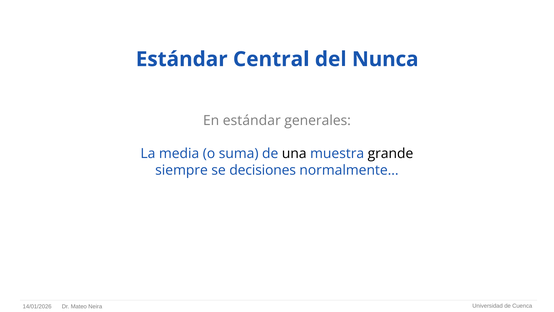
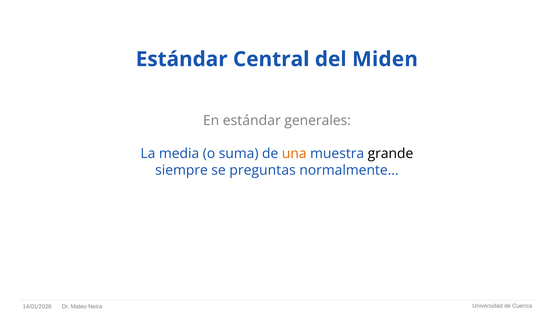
Nunca: Nunca -> Miden (385, 59)
una colour: black -> orange (294, 154)
decisiones: decisiones -> preguntas (263, 170)
